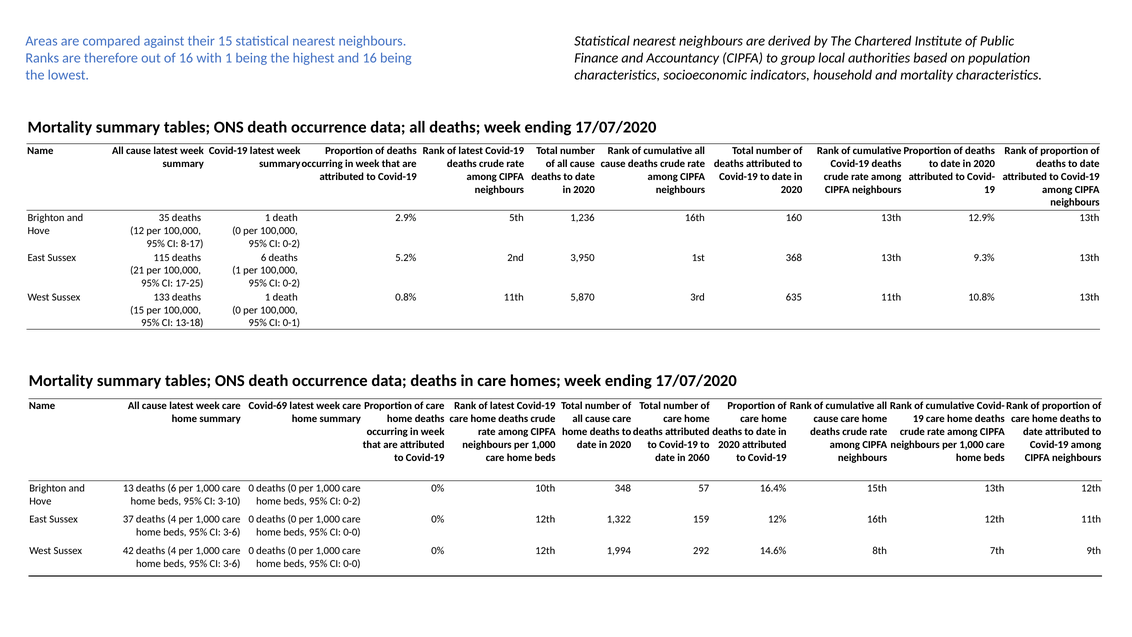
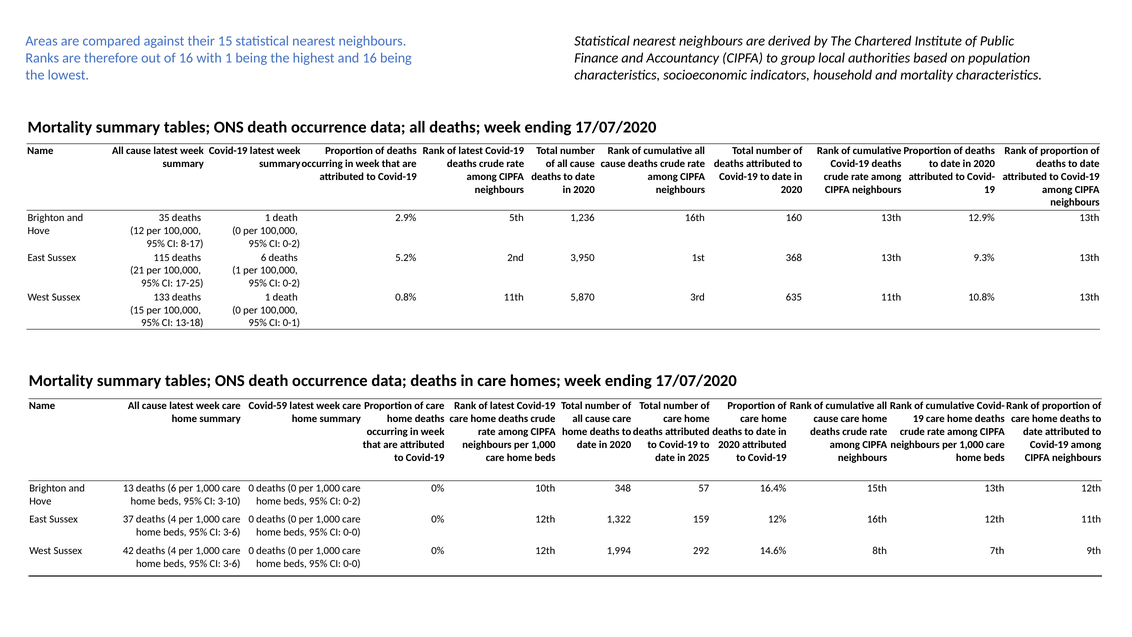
Covid-69: Covid-69 -> Covid-59 (268, 406)
2060: 2060 -> 2025 (699, 457)
